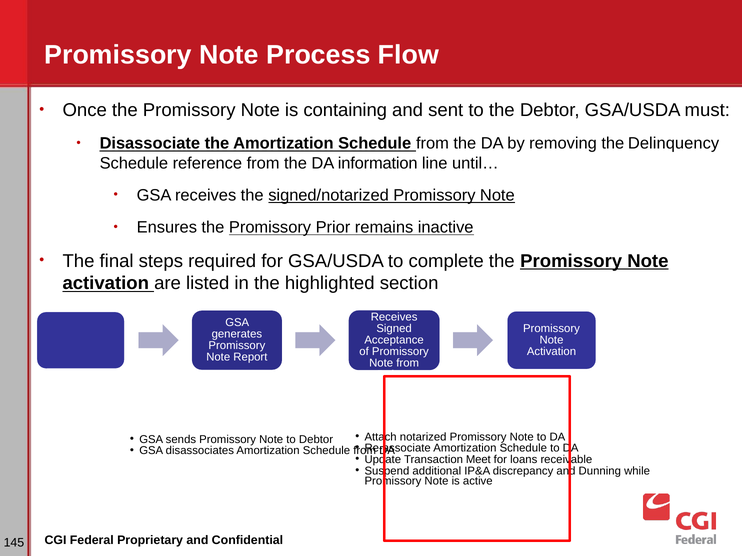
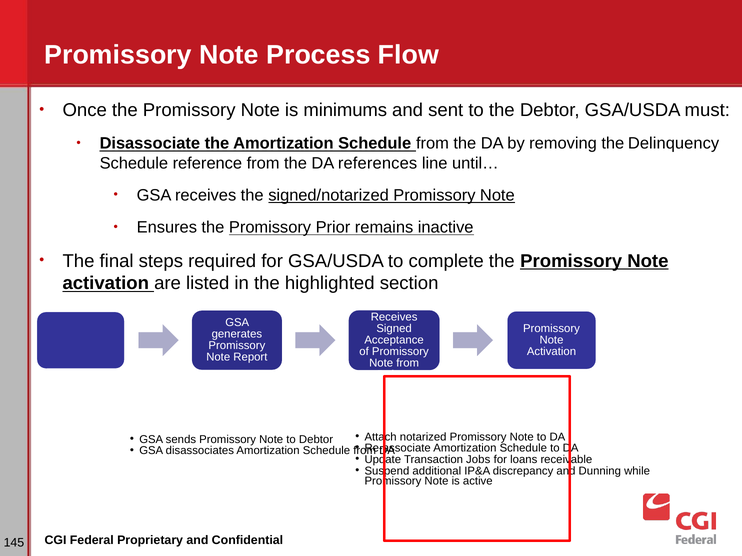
containing: containing -> minimums (345, 110)
information: information -> references (378, 163)
Meet: Meet -> Jobs (478, 460)
